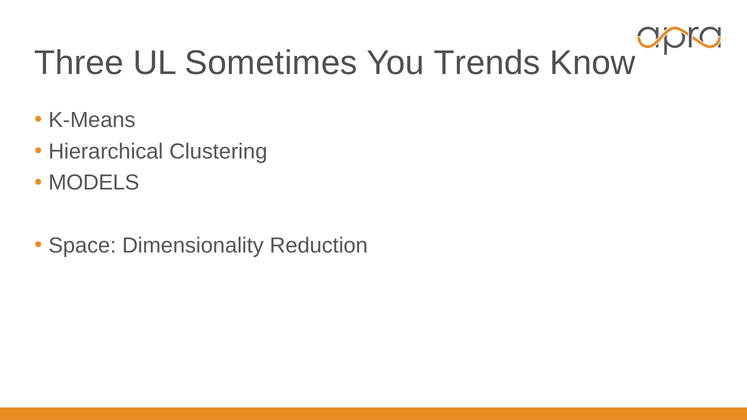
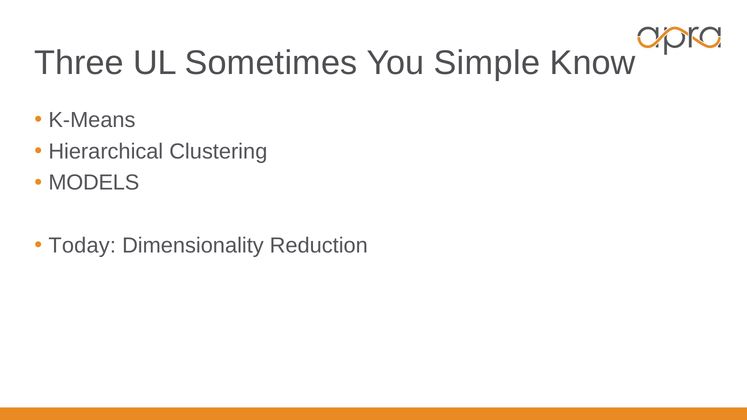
Trends: Trends -> Simple (487, 63)
Space: Space -> Today (82, 245)
